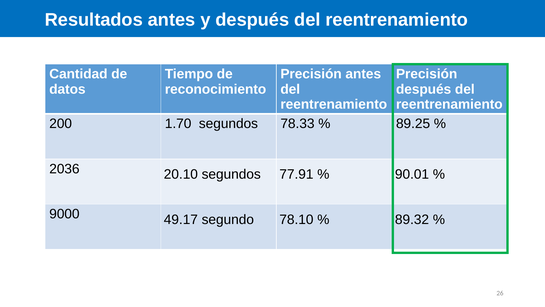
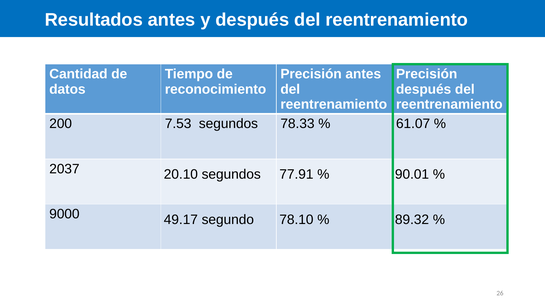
1.70: 1.70 -> 7.53 (178, 124)
89.25: 89.25 -> 61.07 (413, 124)
2036: 2036 -> 2037 (64, 169)
